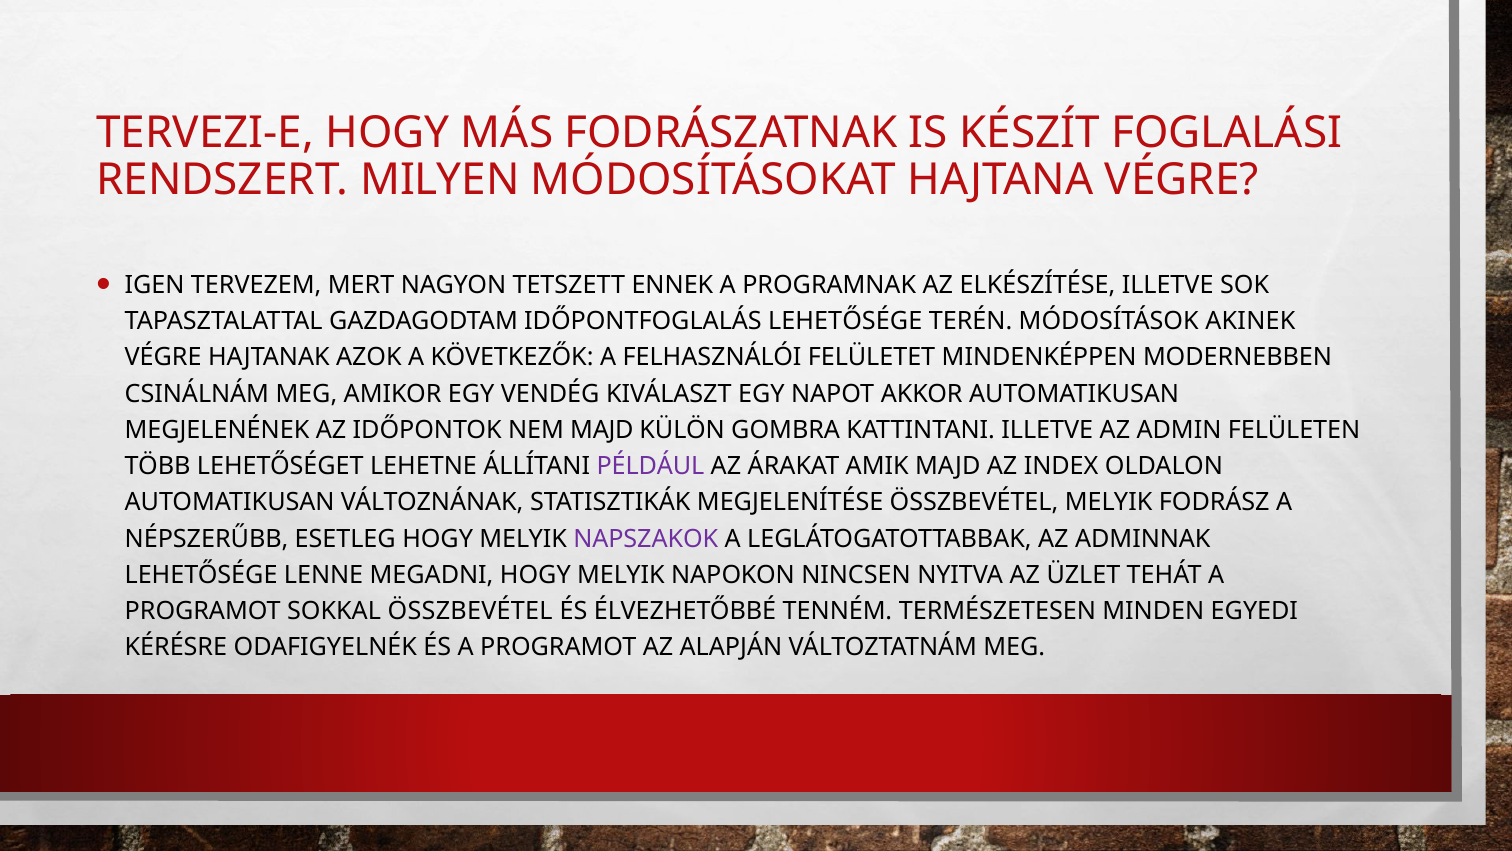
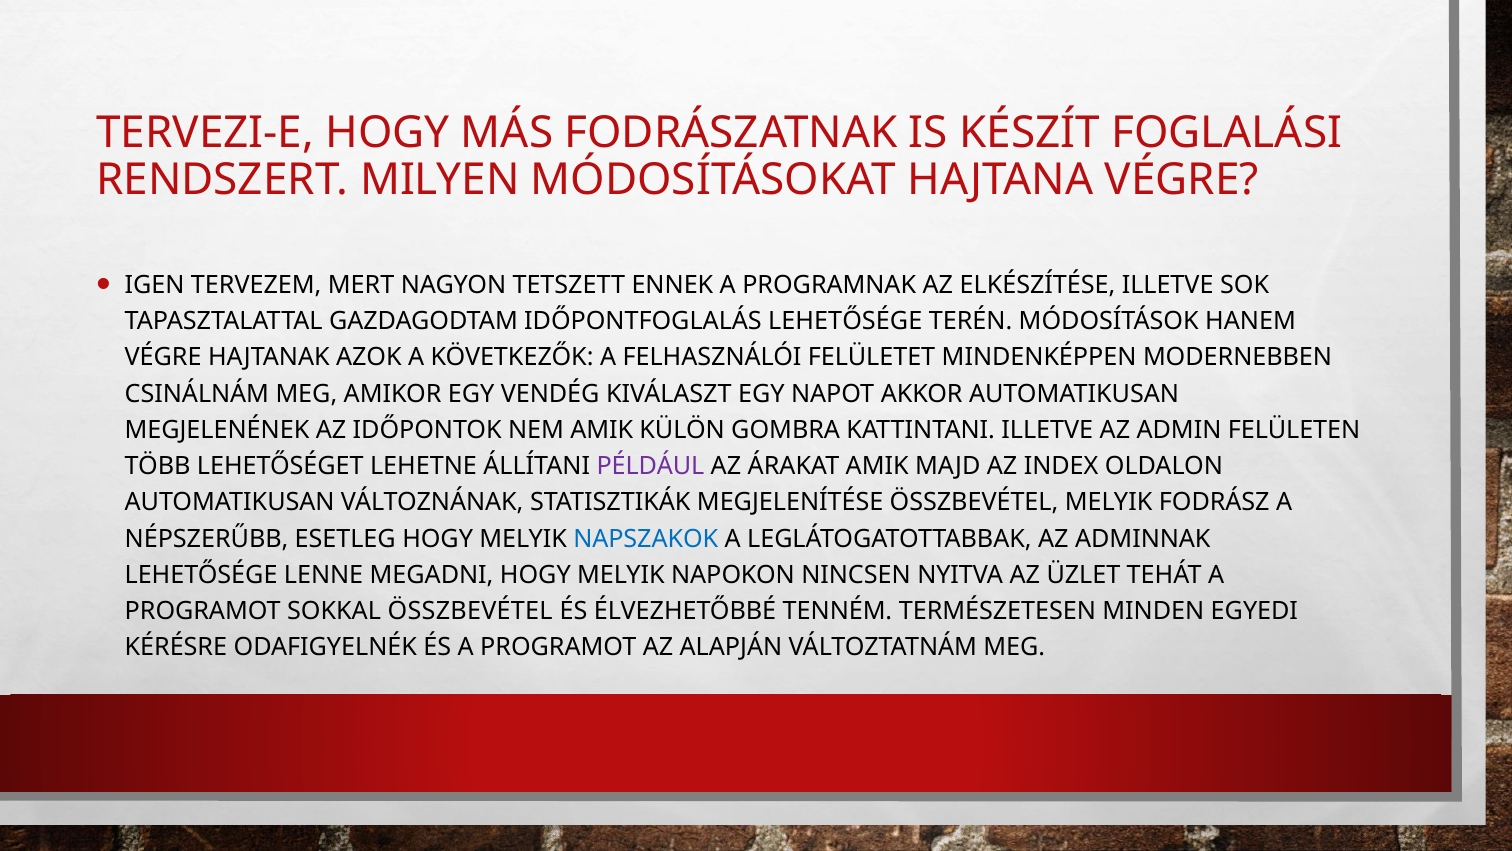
AKINEK: AKINEK -> HANEM (1251, 321)
NEM MAJD: MAJD -> AMIK (602, 430)
NAPSZAKOK colour: purple -> blue (646, 538)
